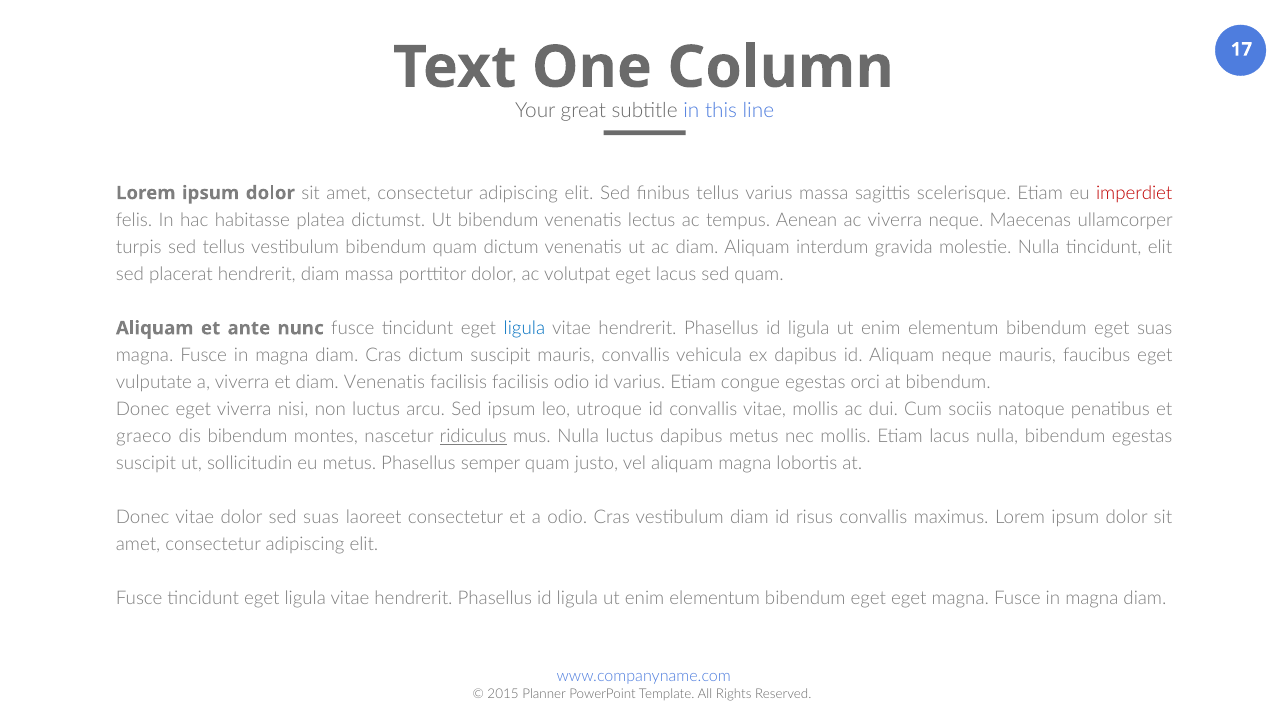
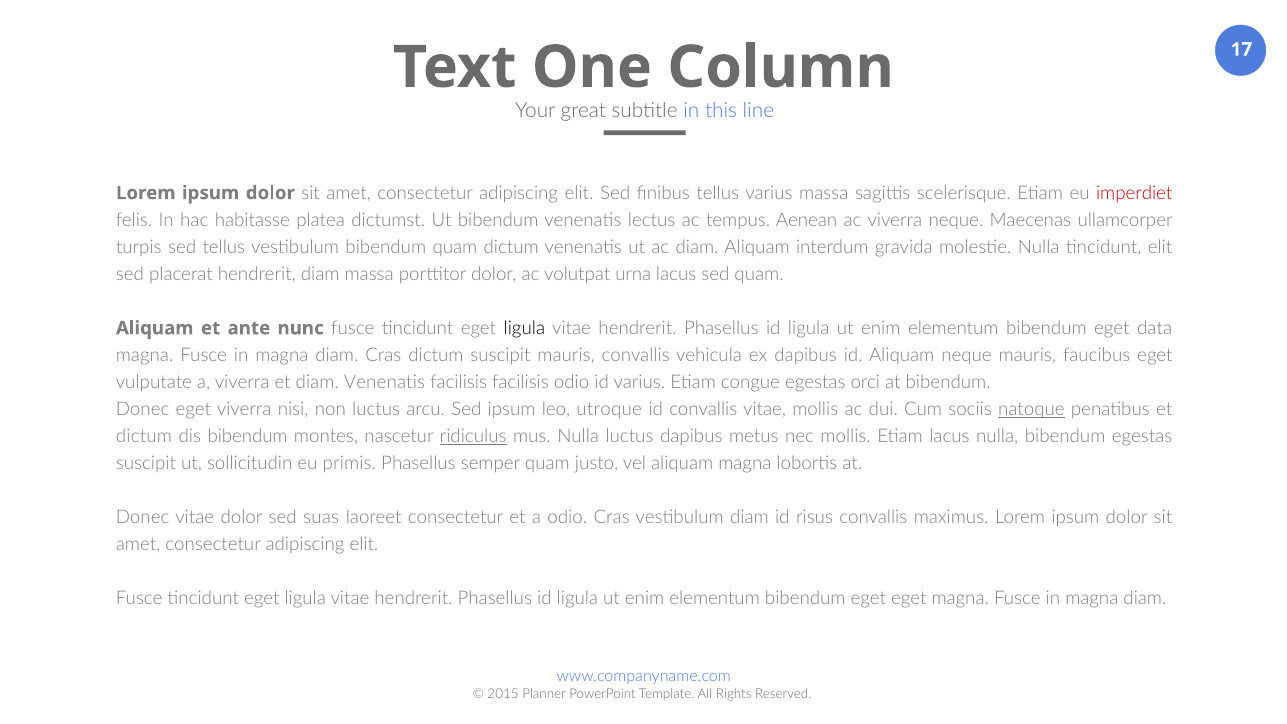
volutpat eget: eget -> urna (633, 274)
ligula colour: blue -> black (524, 328)
eget suas: suas -> data (1155, 328)
natoque underline: none -> present (1031, 409)
graeco: graeco -> dictum (144, 436)
eu metus: metus -> primis (349, 463)
